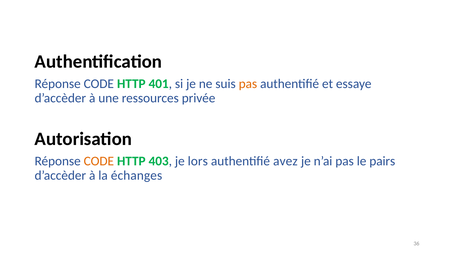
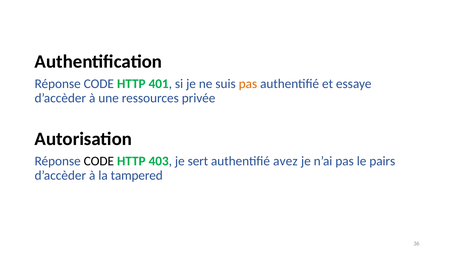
CODE colour: orange -> black (99, 161)
lors: lors -> sert (198, 161)
échanges: échanges -> tampered (137, 176)
